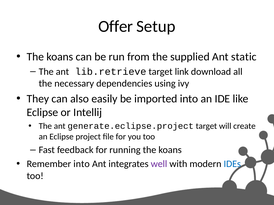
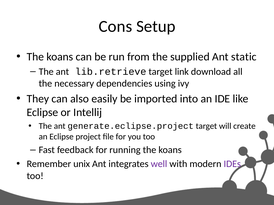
Offer: Offer -> Cons (115, 27)
Remember into: into -> unix (82, 164)
IDEs colour: blue -> purple (232, 164)
